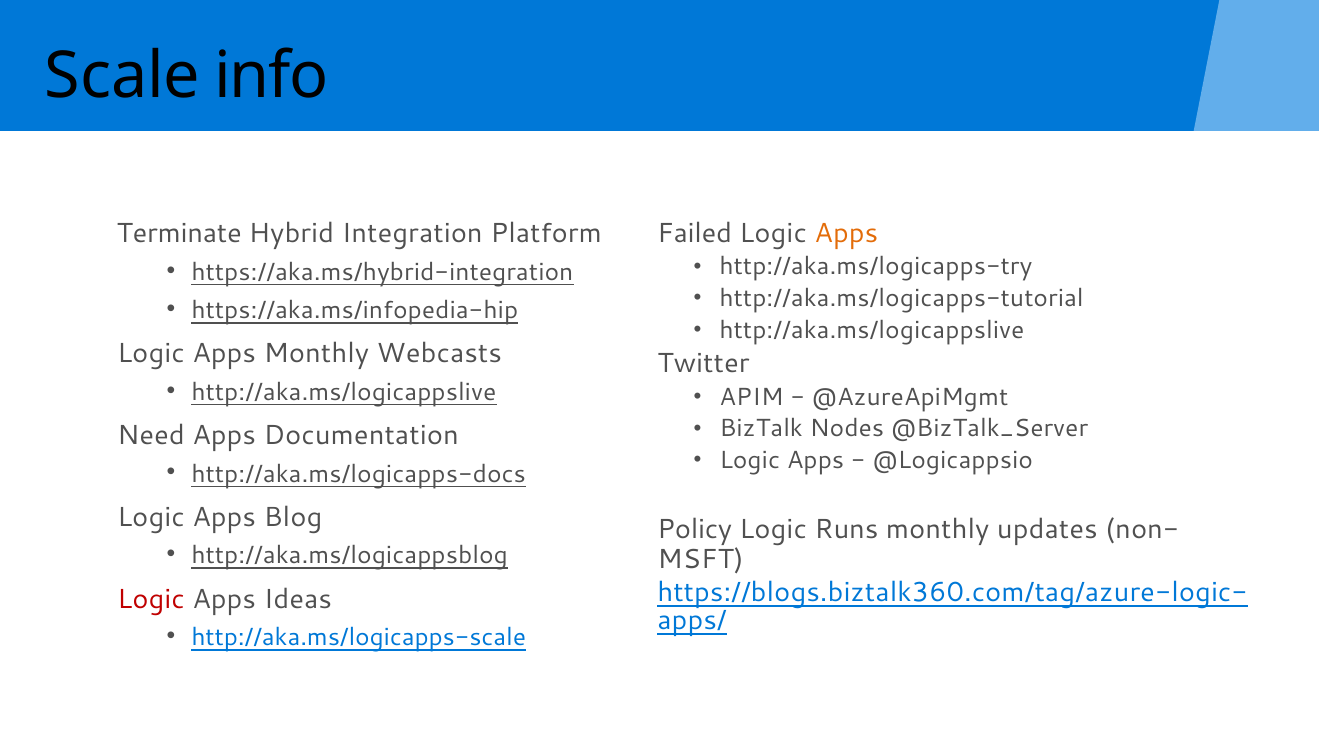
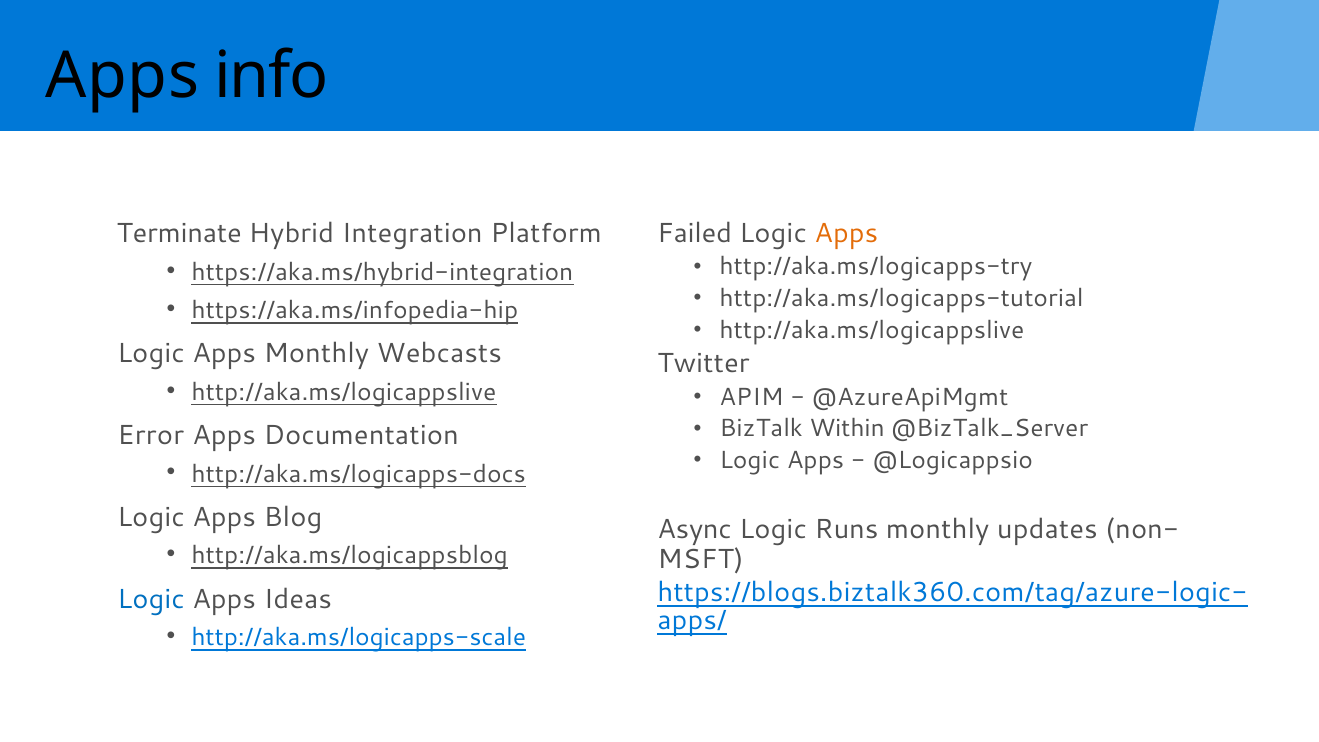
Scale: Scale -> Apps (122, 76)
Nodes: Nodes -> Within (847, 429)
Need: Need -> Error (151, 435)
Policy: Policy -> Async (695, 529)
Logic colour: red -> blue (151, 599)
